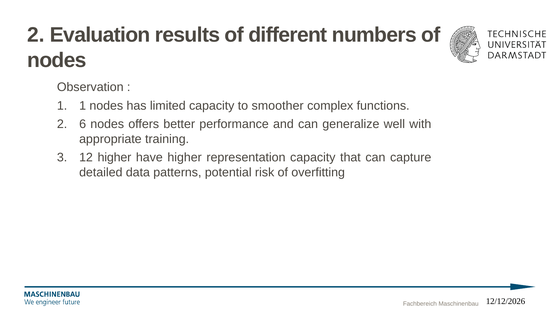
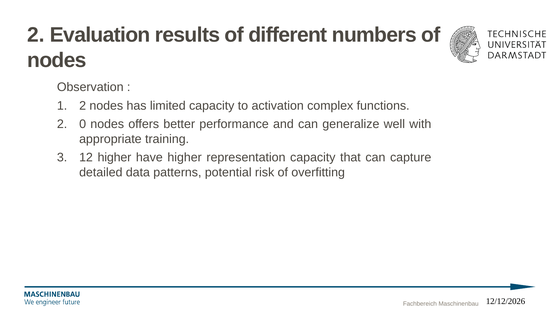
1: 1 -> 2 (83, 106)
smoother: smoother -> activation (278, 106)
6: 6 -> 0 (83, 124)
